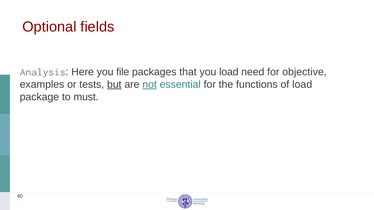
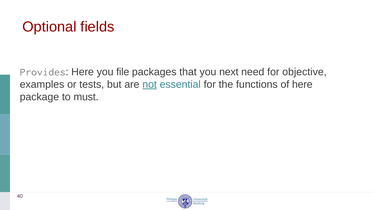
Analysis: Analysis -> Provides (43, 72)
you load: load -> next (229, 72)
but underline: present -> none (114, 85)
of load: load -> here (302, 85)
